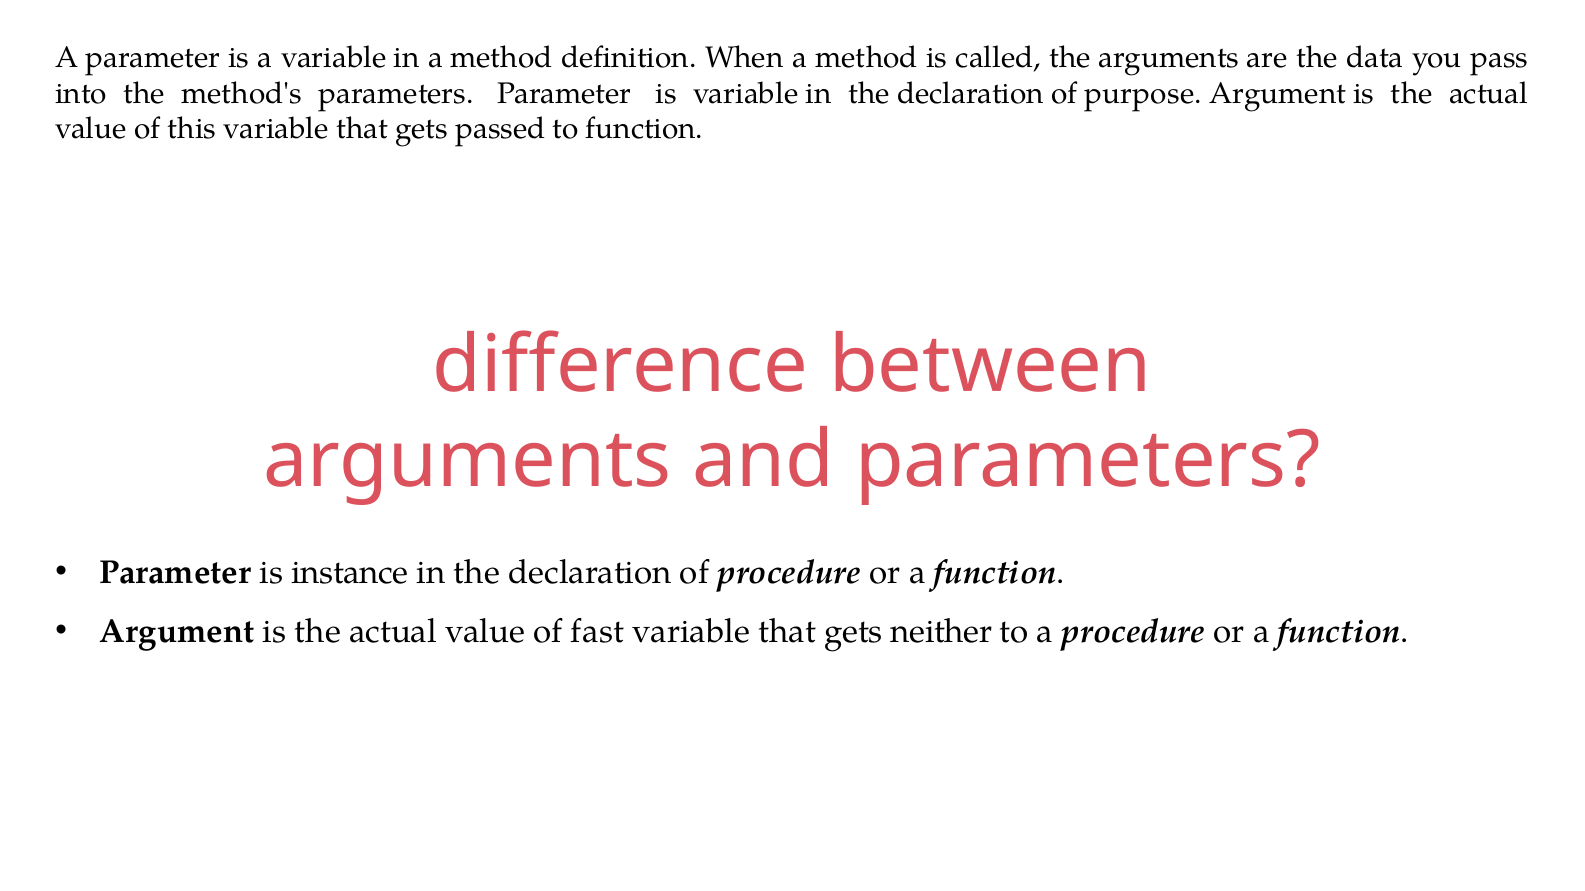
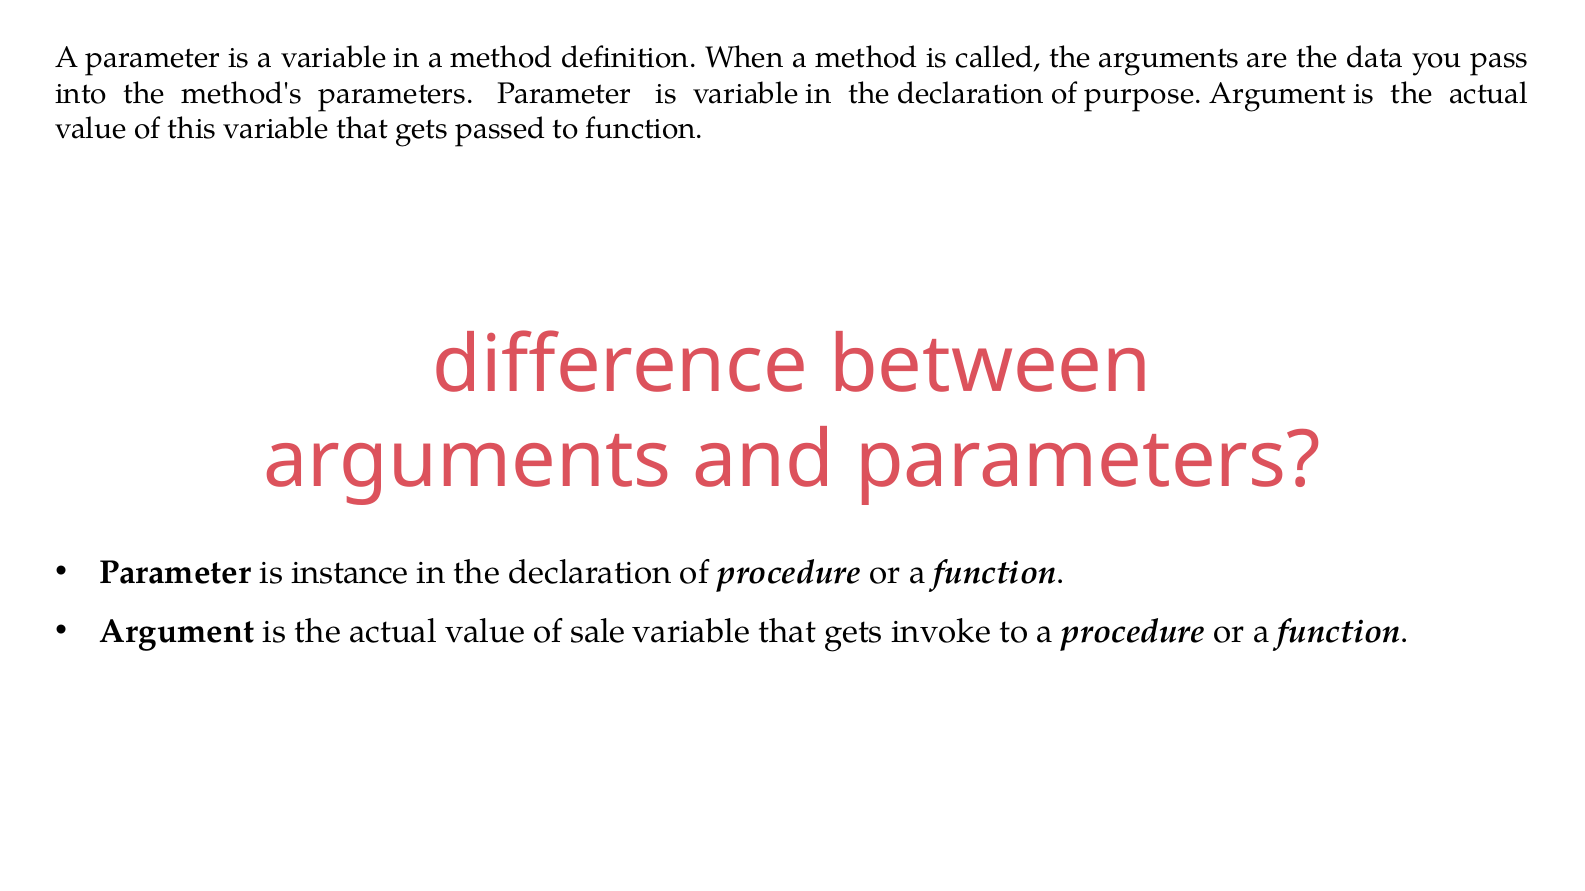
fast: fast -> sale (598, 632)
neither: neither -> invoke (941, 632)
